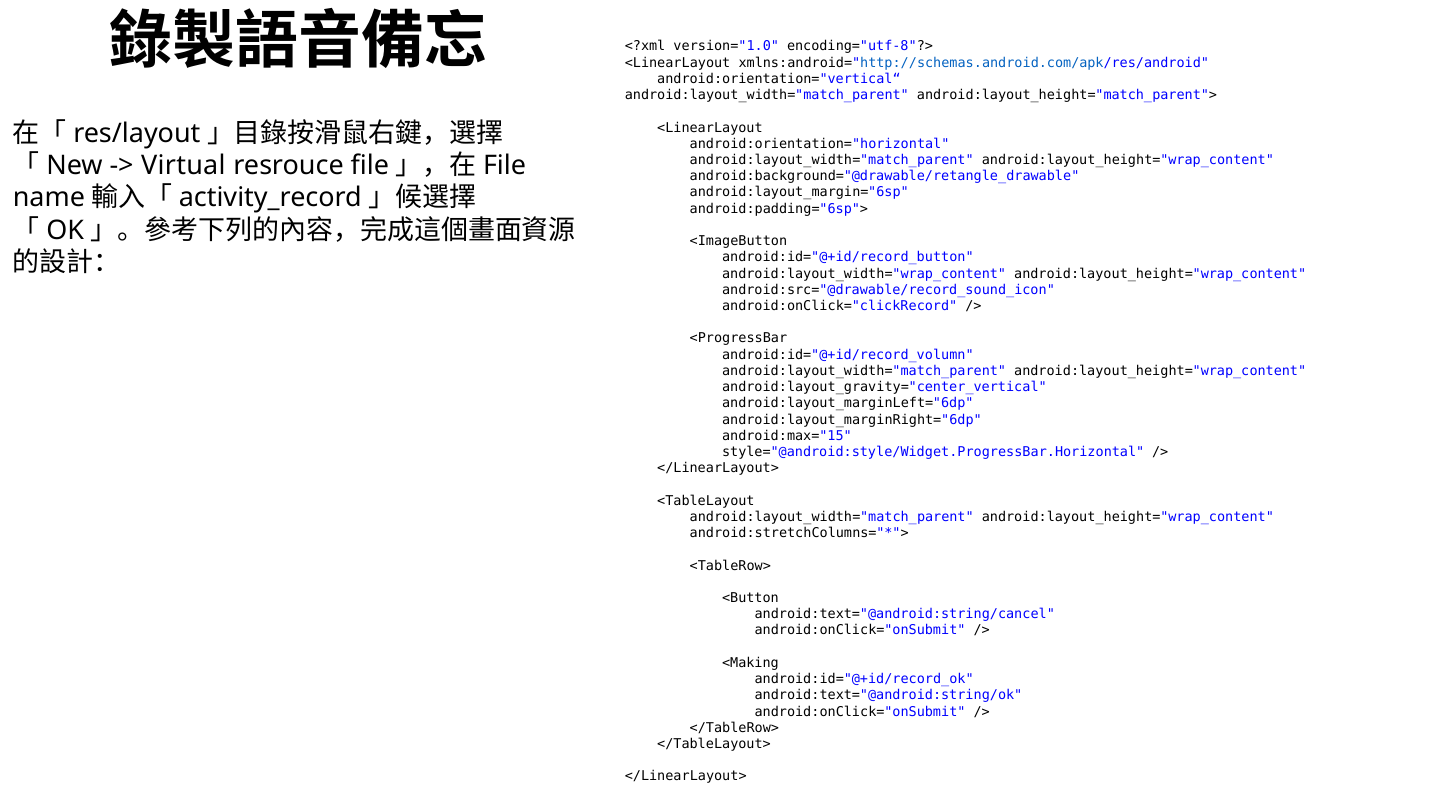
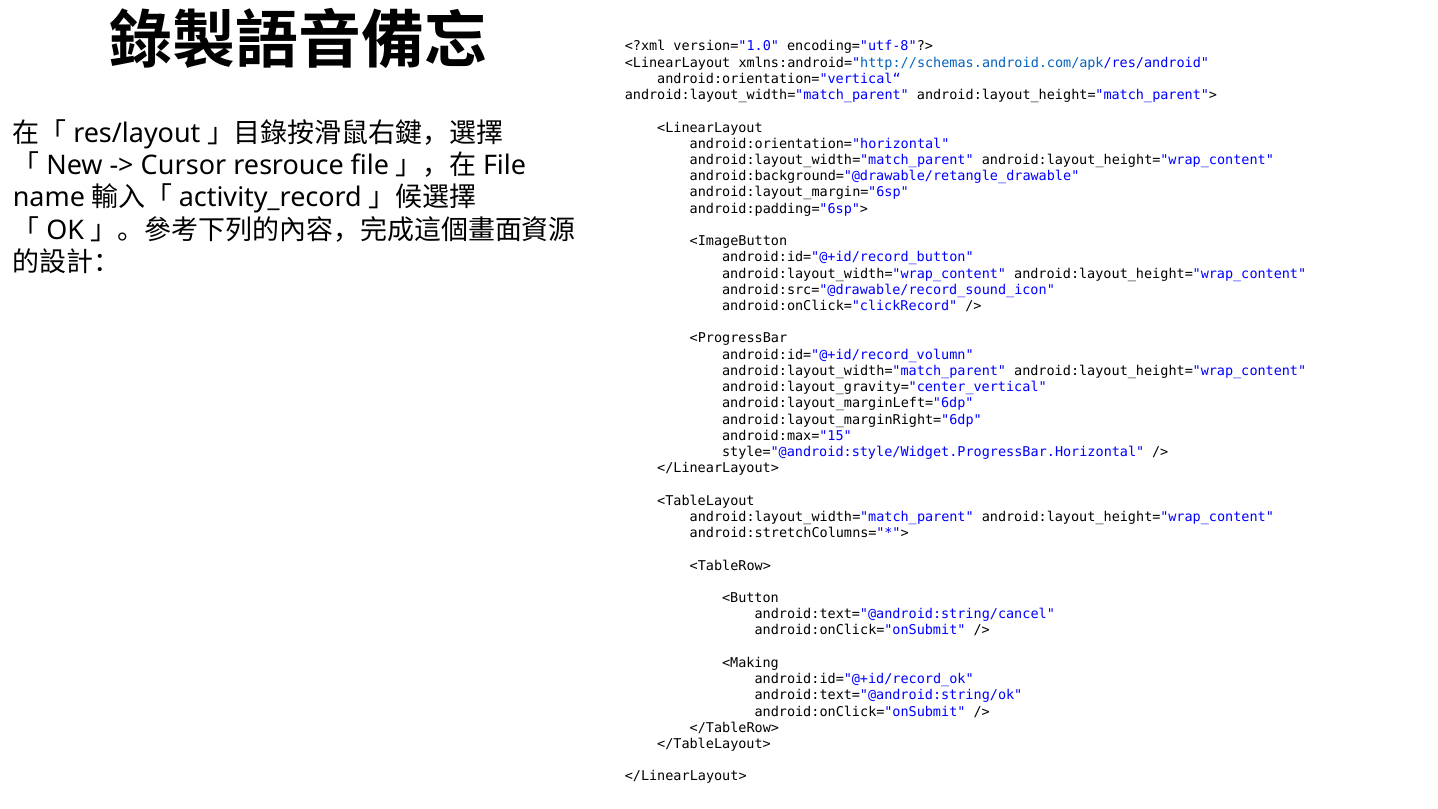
Virtual: Virtual -> Cursor (183, 166)
